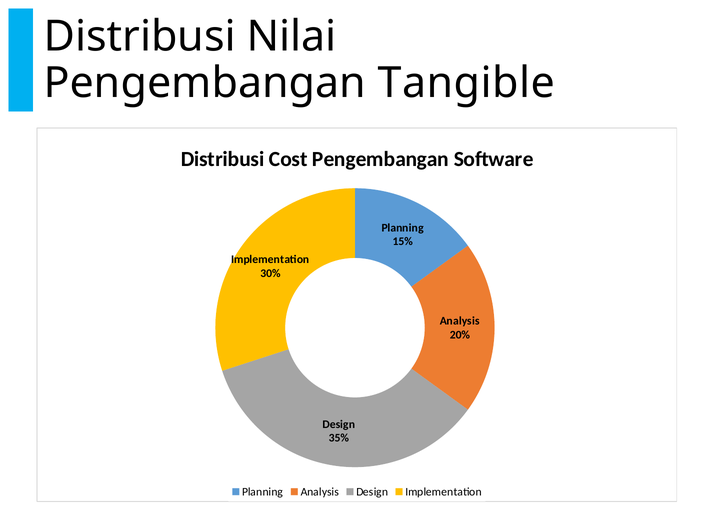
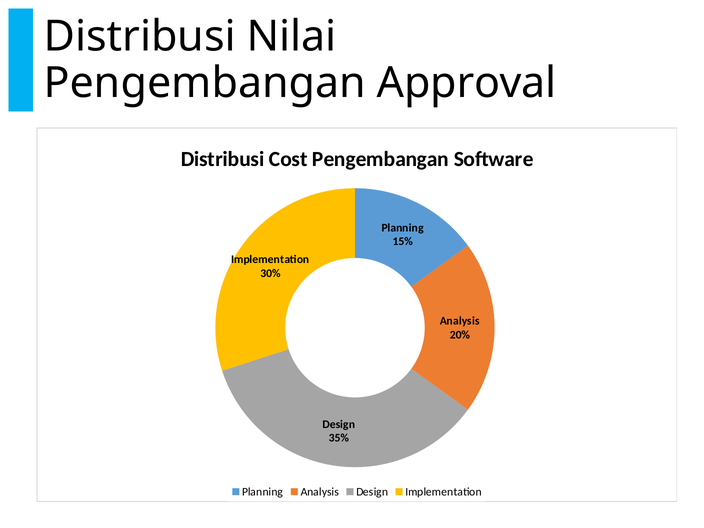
Tangible: Tangible -> Approval (467, 83)
